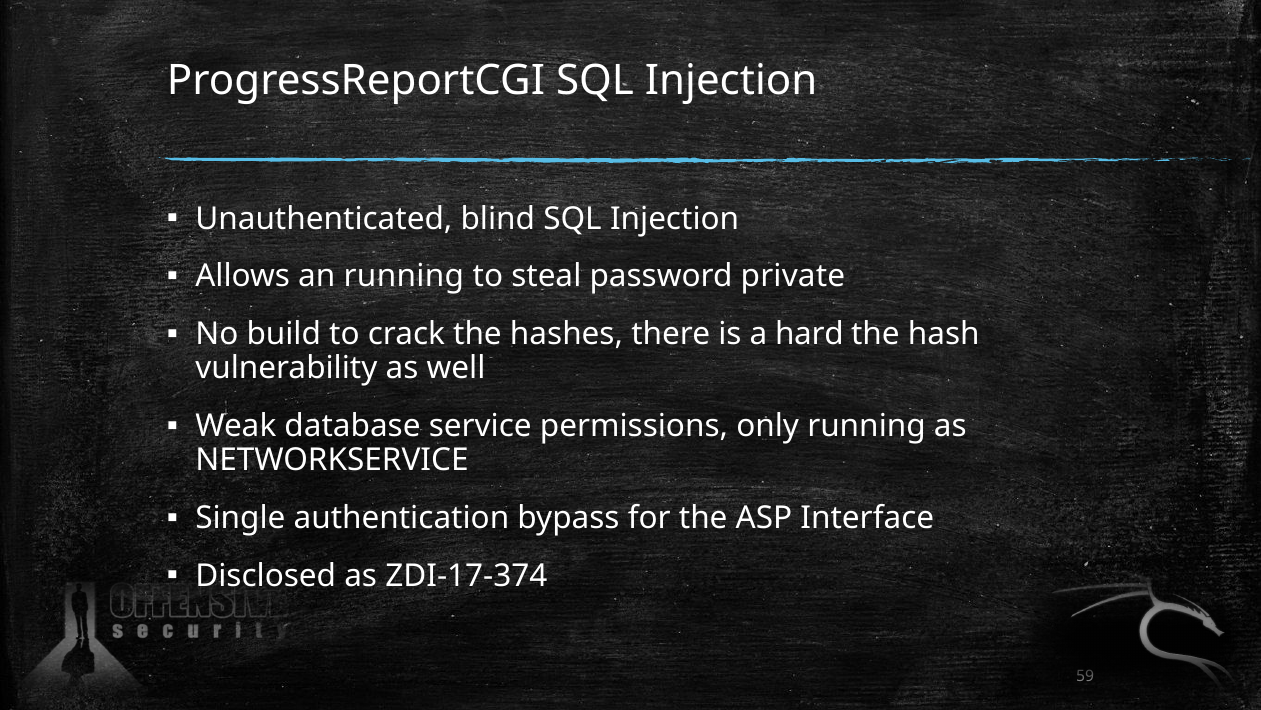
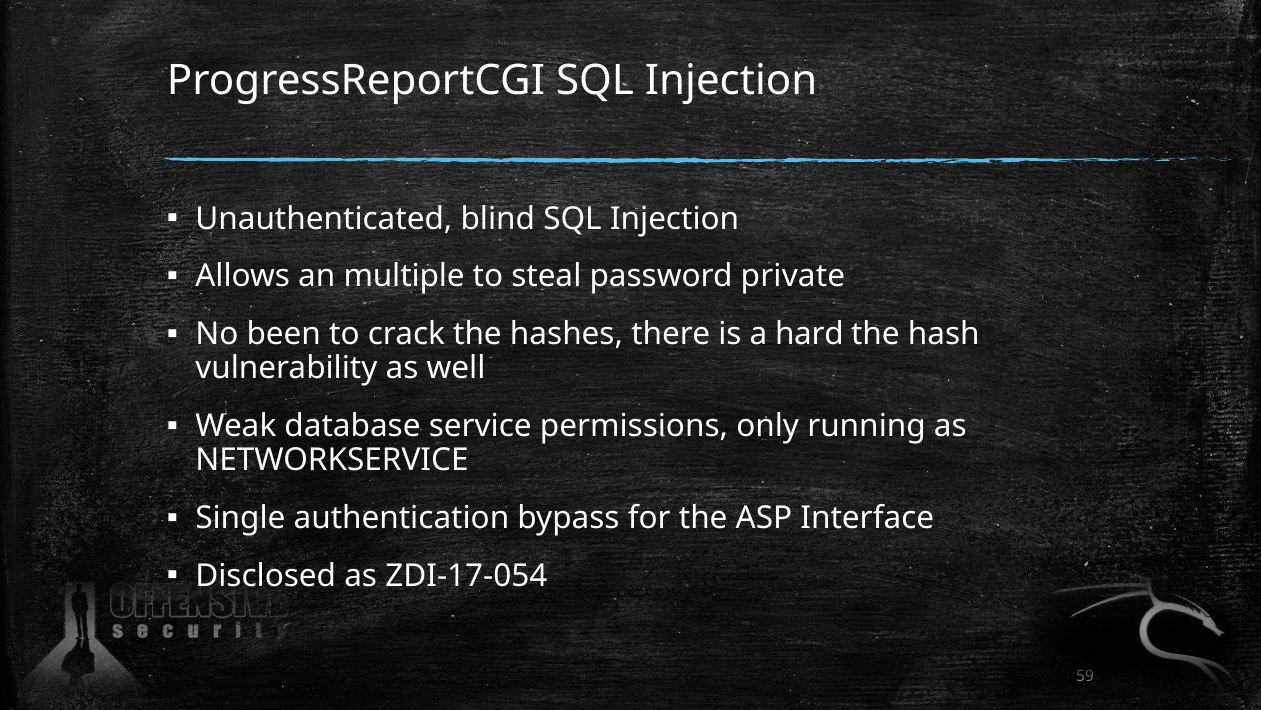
an running: running -> multiple (404, 276)
build: build -> been (284, 334)
ZDI-17-374: ZDI-17-374 -> ZDI-17-054 (466, 575)
